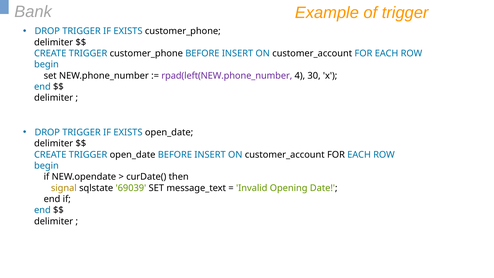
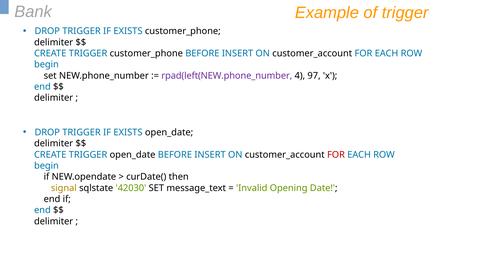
30: 30 -> 97 (314, 76)
FOR colour: black -> red (336, 155)
69039: 69039 -> 42030 (131, 188)
